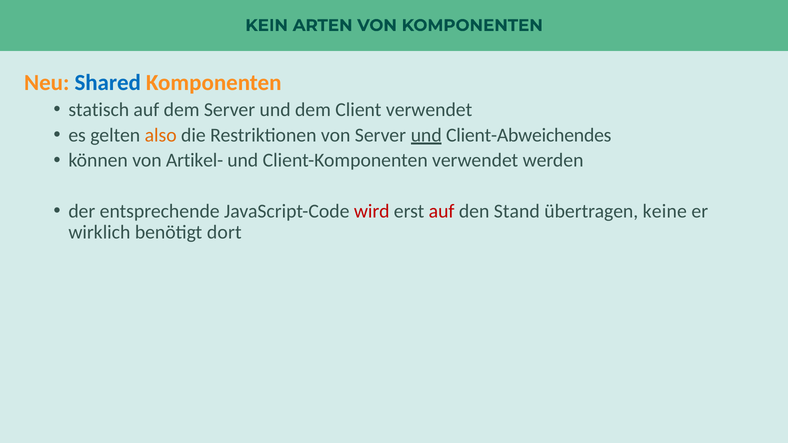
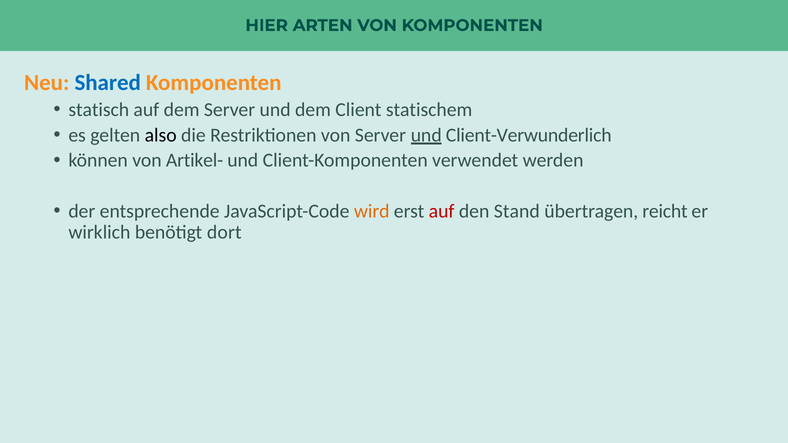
KEIN: KEIN -> HIER (267, 25)
Client verwendet: verwendet -> statischem (429, 110)
also colour: orange -> black (161, 135)
Client-Abweichendes: Client-Abweichendes -> Client-Verwunderlich (529, 135)
wird colour: red -> orange (372, 211)
keine: keine -> reicht (665, 211)
